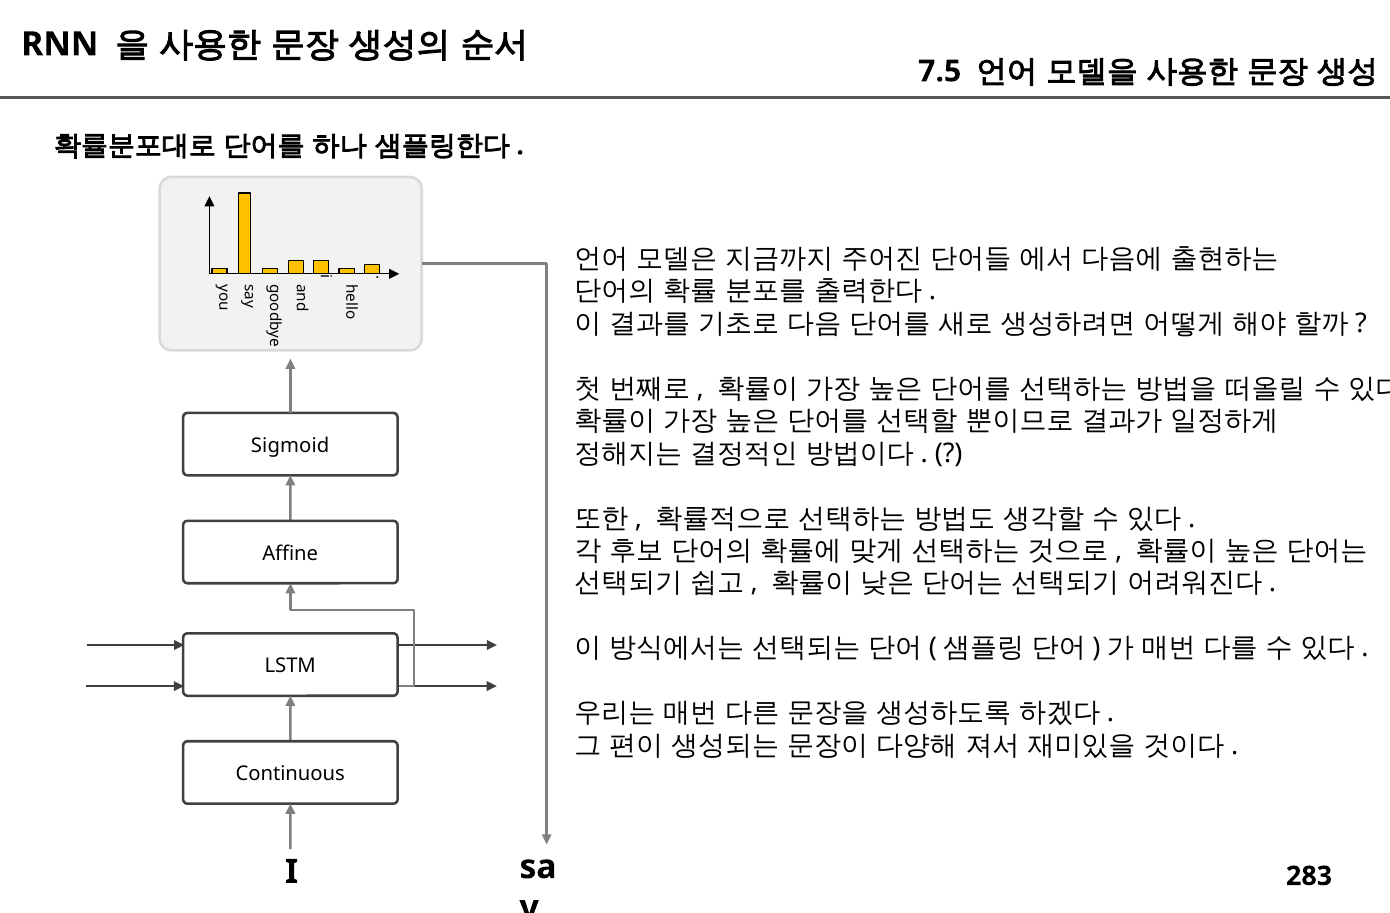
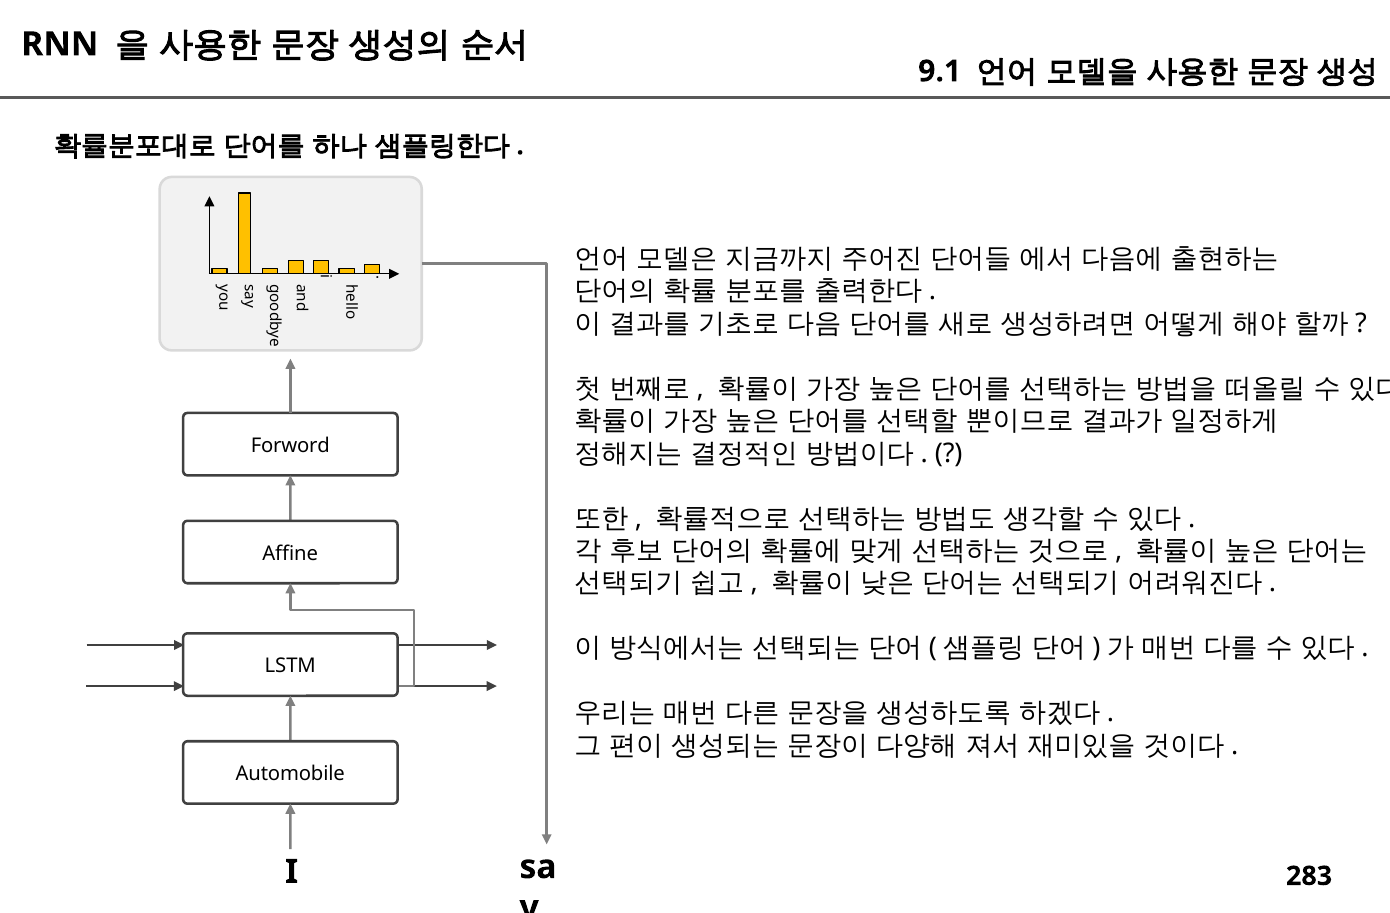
7.5: 7.5 -> 9.1 (940, 71)
Sigmoid: Sigmoid -> Forword (290, 445)
Continuous: Continuous -> Automobile (290, 774)
